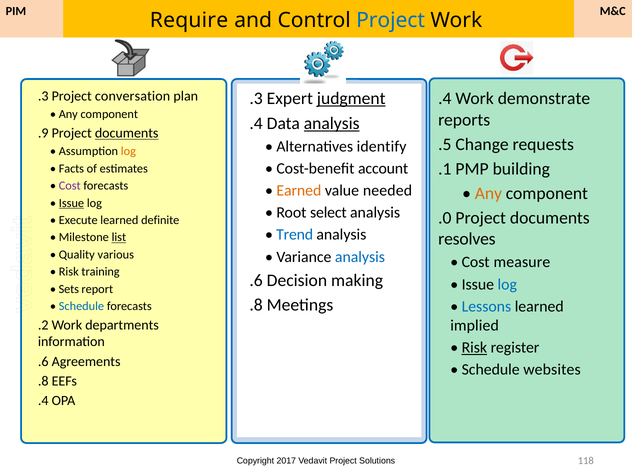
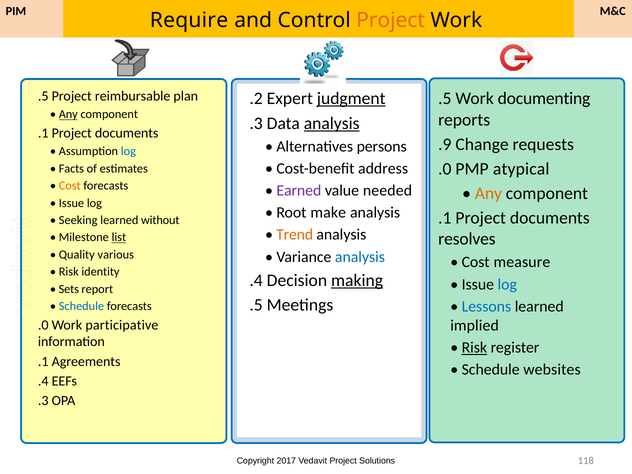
Project colour: blue -> orange (391, 20)
.3: .3 -> .2 (256, 99)
.3: .3 -> .5 (43, 96)
conversation: conversation -> reimbursable (133, 96)
.4: .4 -> .5 (445, 99)
demonstrate: demonstrate -> documenting (544, 99)
Any underline: none -> present (68, 114)
.4: .4 -> .3 (256, 123)
.9: .9 -> .1 (43, 133)
documents underline: present -> none (127, 133)
.5: .5 -> .9 (445, 144)
identify: identify -> persons (382, 146)
log colour: orange -> blue (128, 151)
account: account -> address (383, 168)
.1: .1 -> .0 (445, 169)
building: building -> atypical (521, 169)
Cost colour: purple -> orange (70, 186)
Earned colour: orange -> purple (299, 191)
Issue underline: present -> none (71, 203)
select: select -> make (328, 213)
.0: .0 -> .1 (445, 218)
Execute: Execute -> Seeking (78, 220)
definite: definite -> without (160, 220)
Trend colour: blue -> orange (295, 235)
training: training -> identity (100, 272)
.6: .6 -> .4 (256, 281)
making underline: none -> present (357, 281)
.8: .8 -> .5 (256, 305)
.2: .2 -> .0 (43, 325)
departments: departments -> participative (122, 325)
.6: .6 -> .1 (43, 362)
.8: .8 -> .4 (43, 381)
.4: .4 -> .3 (43, 401)
